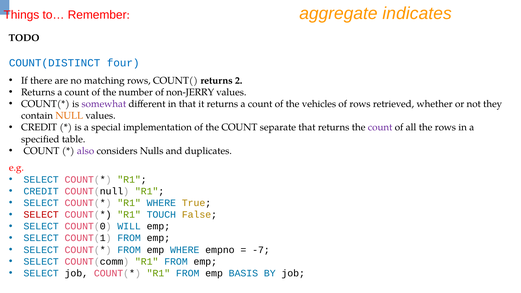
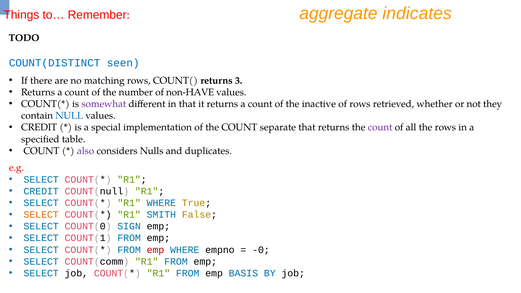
four: four -> seen (123, 63)
2: 2 -> 3 (239, 81)
non-JERRY: non-JERRY -> non-HAVE (190, 92)
vehicles: vehicles -> inactive (319, 104)
NULL colour: orange -> blue (69, 116)
SELECT colour: red -> orange (41, 215)
TOUCH: TOUCH -> SMITH (161, 215)
WILL: WILL -> SIGN (129, 226)
emp colour: black -> red (155, 250)
-7: -7 -> -0 (261, 250)
